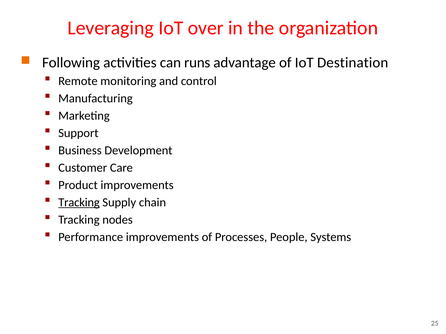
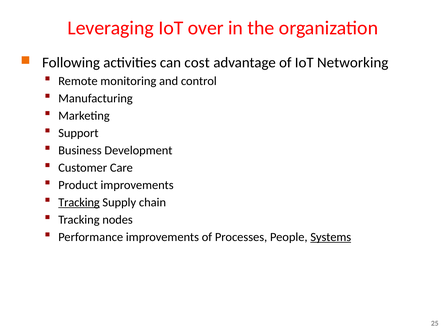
runs: runs -> cost (197, 63)
Destination: Destination -> Networking (353, 63)
Systems underline: none -> present (331, 237)
